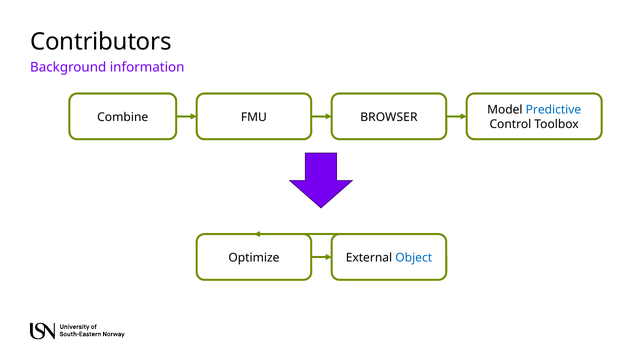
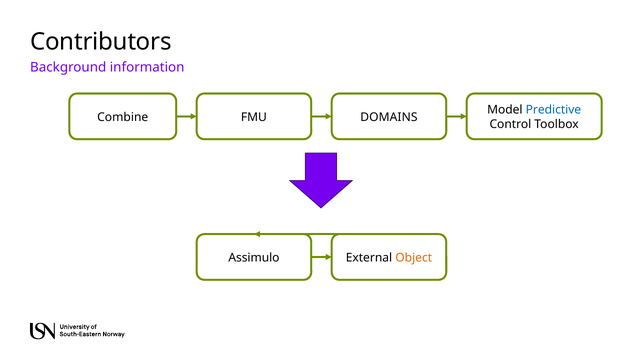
BROWSER: BROWSER -> DOMAINS (389, 117)
Optimize: Optimize -> Assimulo (254, 258)
Object colour: blue -> orange (414, 258)
